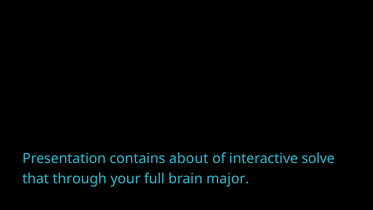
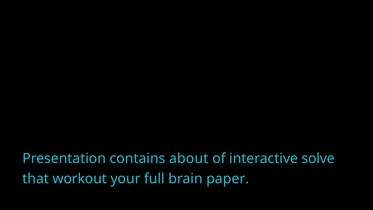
through: through -> workout (80, 179)
major: major -> paper (228, 179)
